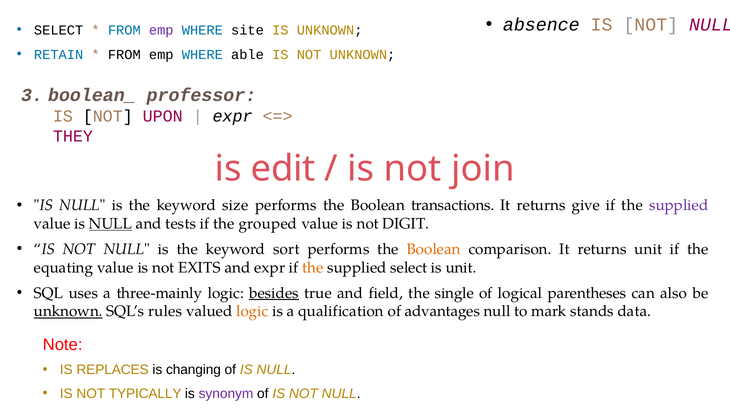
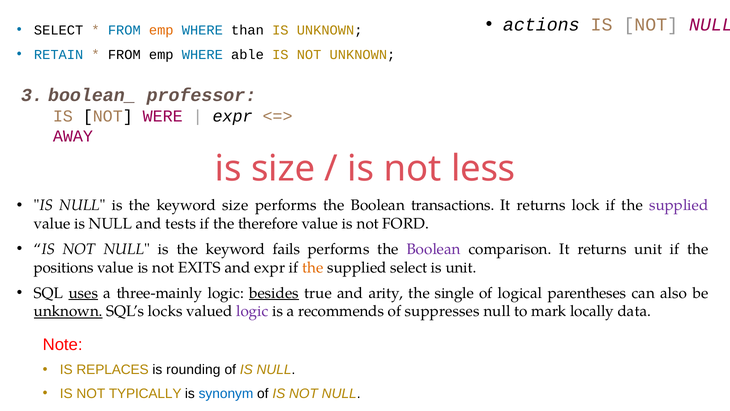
absence: absence -> actions (541, 25)
emp colour: purple -> orange (161, 30)
site: site -> than (247, 30)
UPON: UPON -> WERE (163, 116)
THEY: THEY -> AWAY (73, 136)
is edit: edit -> size (283, 169)
join: join -> less (483, 169)
give: give -> lock (586, 205)
NULL underline: present -> none (111, 224)
grouped: grouped -> therefore (268, 224)
DIGIT: DIGIT -> FORD (406, 224)
sort: sort -> fails (287, 249)
Boolean colour: orange -> purple (434, 249)
equating: equating -> positions (64, 267)
uses underline: none -> present (83, 293)
field: field -> arity (386, 293)
rules: rules -> locks (165, 311)
logic colour: orange -> purple (252, 311)
qualification: qualification -> recommends (341, 311)
advantages: advantages -> suppresses (442, 311)
stands: stands -> locally (592, 311)
changing: changing -> rounding (193, 370)
synonym colour: purple -> blue (226, 393)
